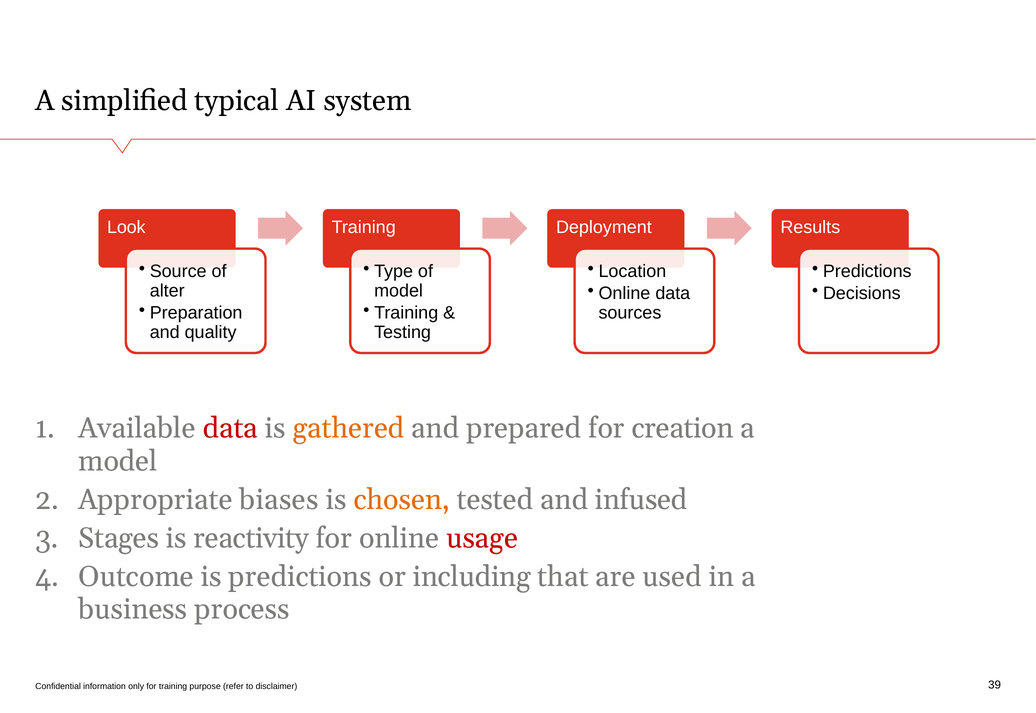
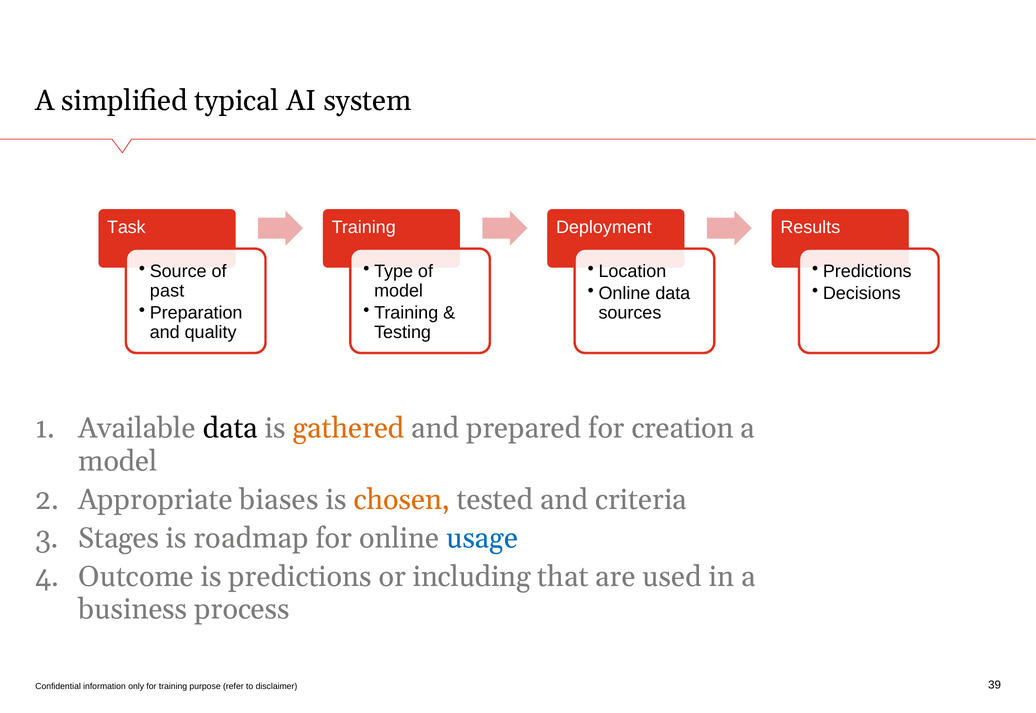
Look: Look -> Task (126, 228)
alter: alter -> past (167, 291)
data colour: red -> black (230, 428)
infused: infused -> criteria (641, 500)
reactivity: reactivity -> roadmap (251, 538)
usage colour: red -> blue (482, 538)
